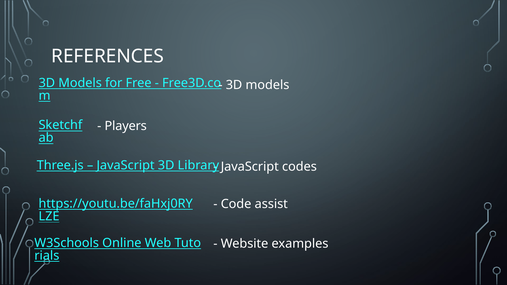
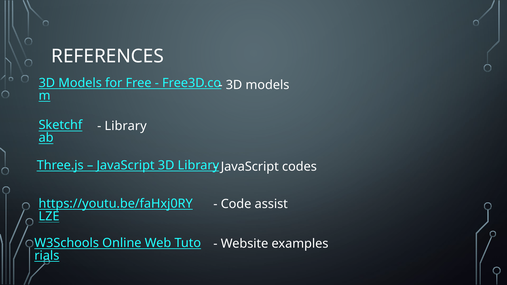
Players: Players -> Library (126, 126)
